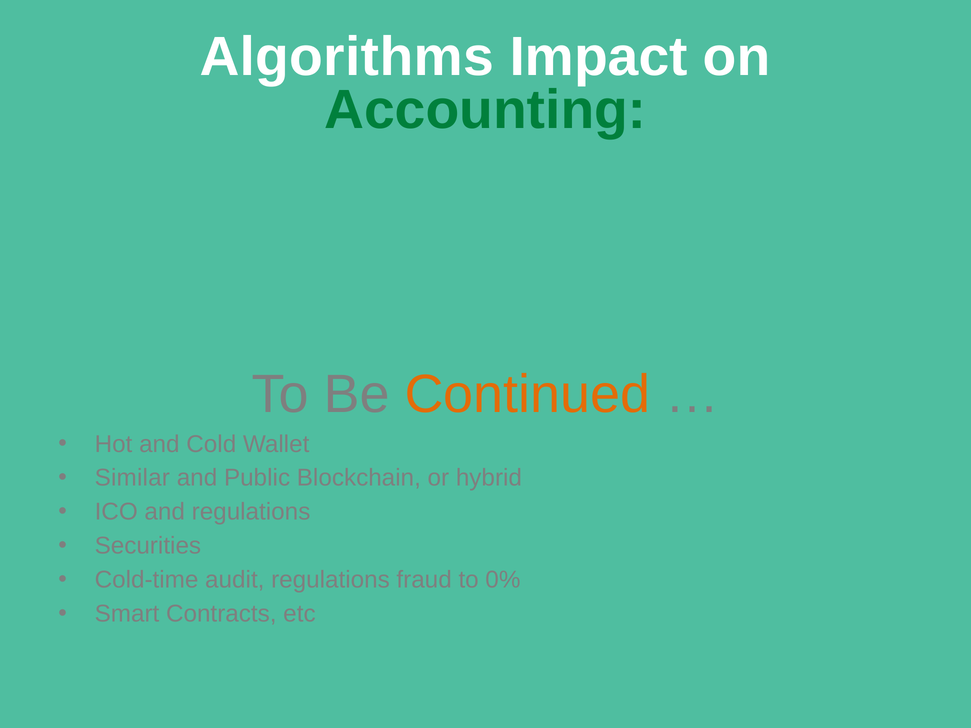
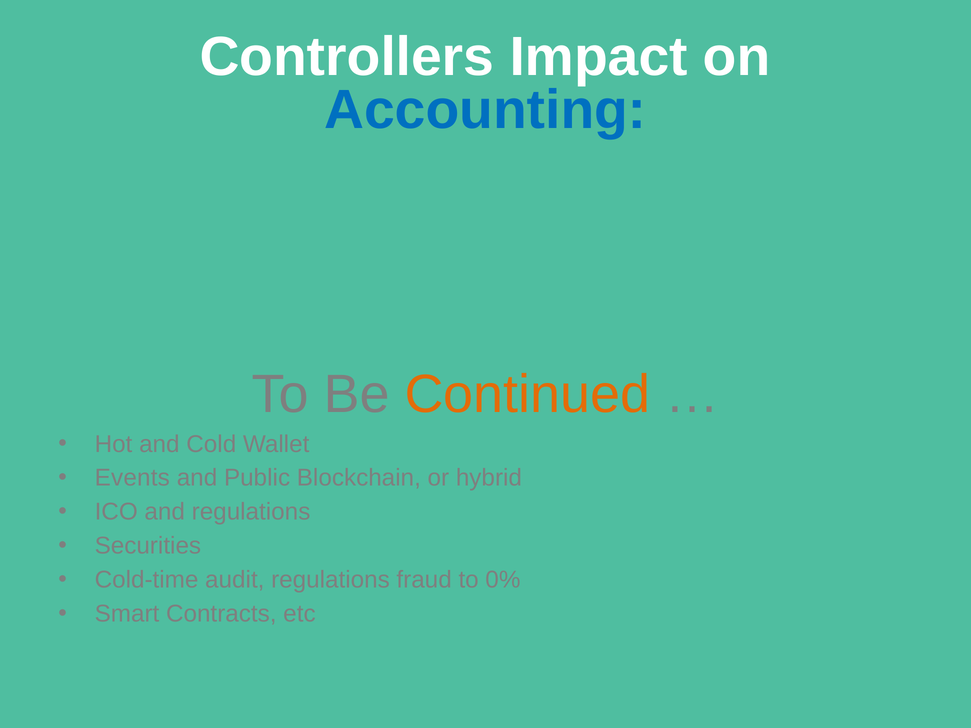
Algorithms: Algorithms -> Controllers (347, 57)
Accounting colour: green -> blue (485, 110)
Similar: Similar -> Events (132, 478)
